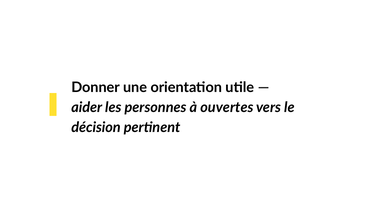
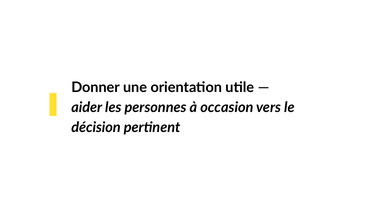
ouvertes: ouvertes -> occasion (227, 108)
